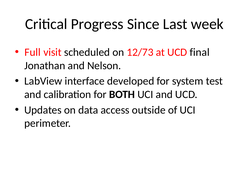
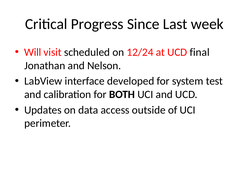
Full: Full -> Will (33, 52)
12/73: 12/73 -> 12/24 (140, 52)
